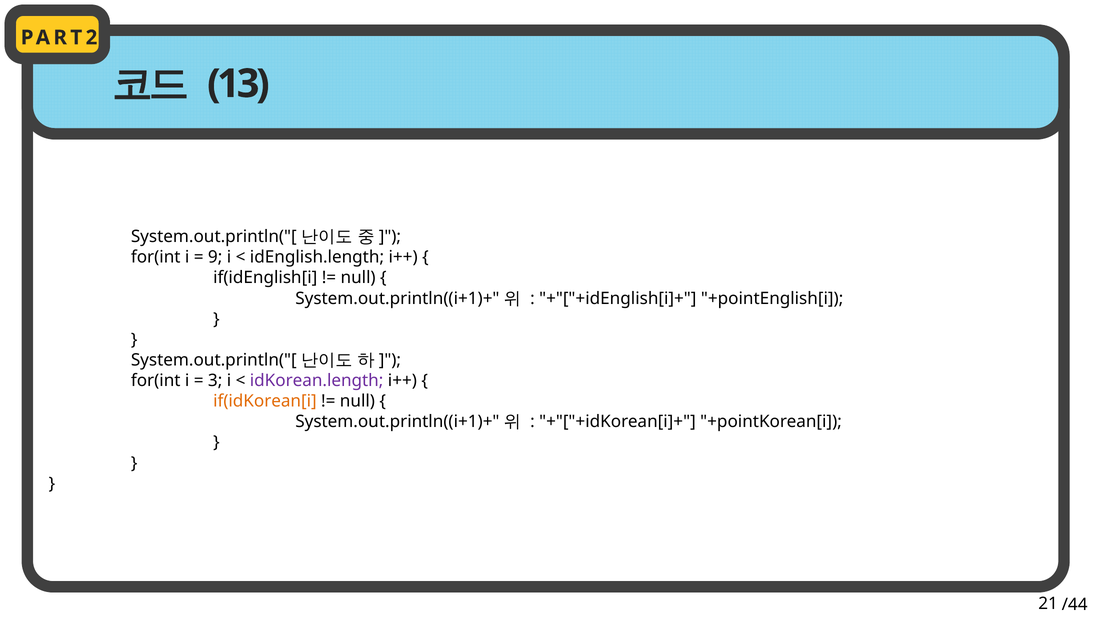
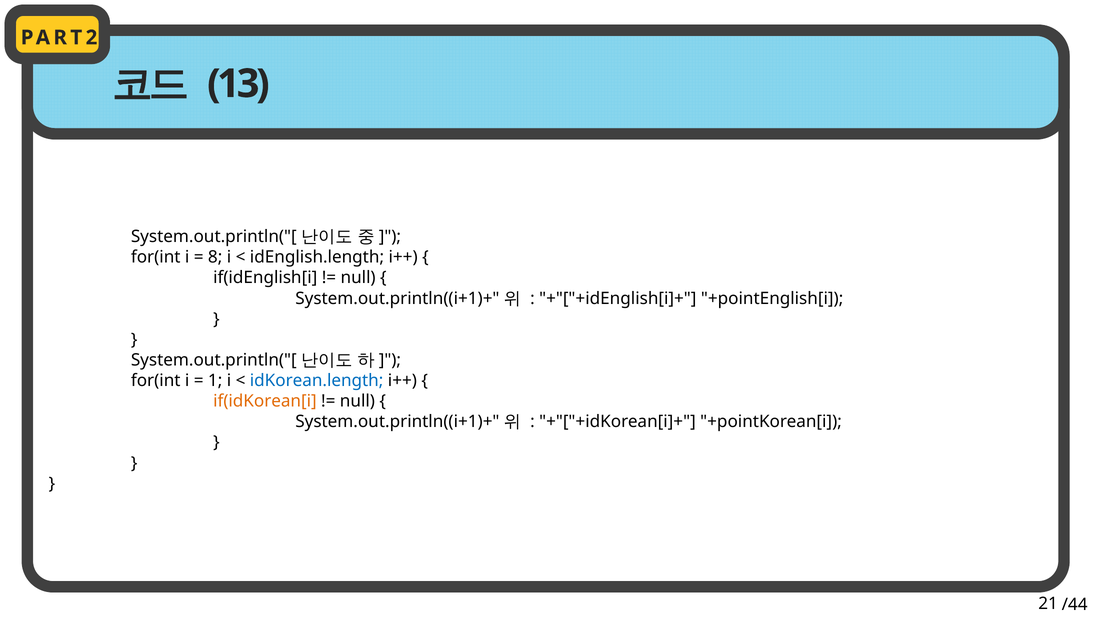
9: 9 -> 8 (215, 257)
3: 3 -> 1 (215, 380)
idKorean.length colour: purple -> blue (317, 380)
